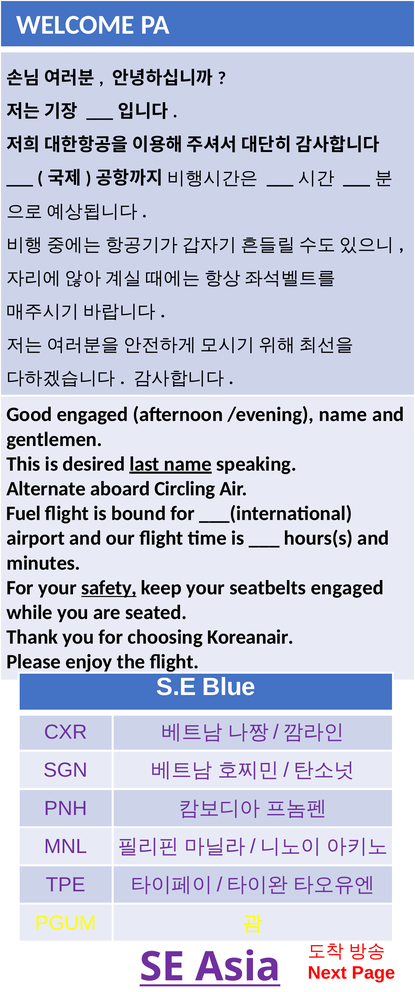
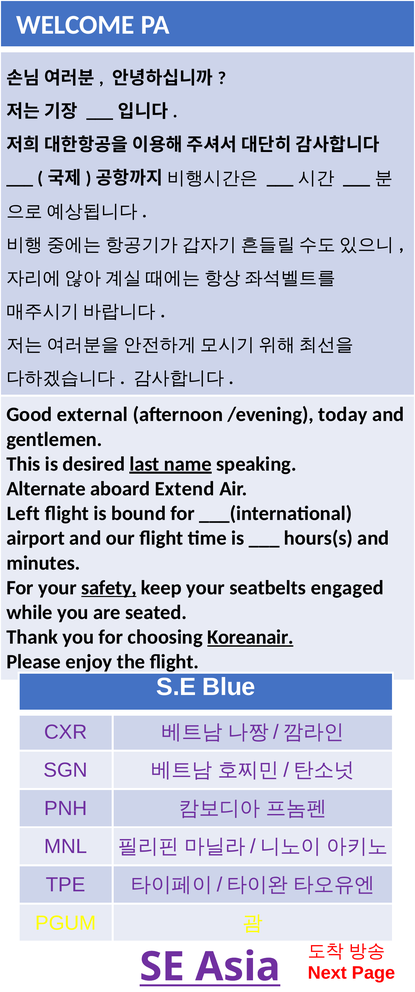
Good engaged: engaged -> external (92, 415)
/evening name: name -> today (343, 415)
Circling: Circling -> Extend (185, 489)
Fuel: Fuel -> Left (23, 514)
Koreanair underline: none -> present (250, 638)
